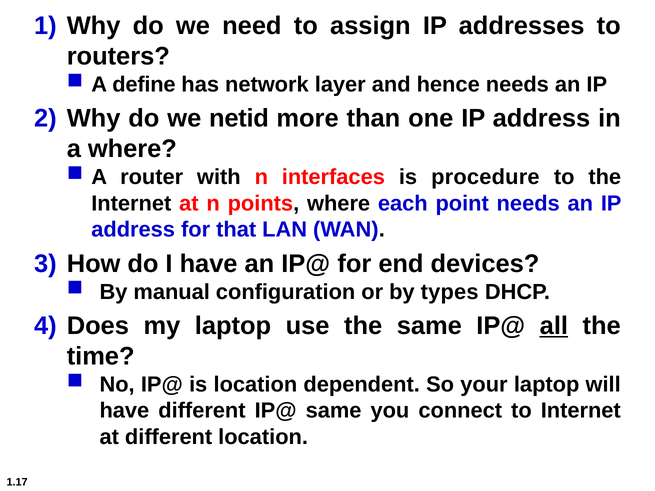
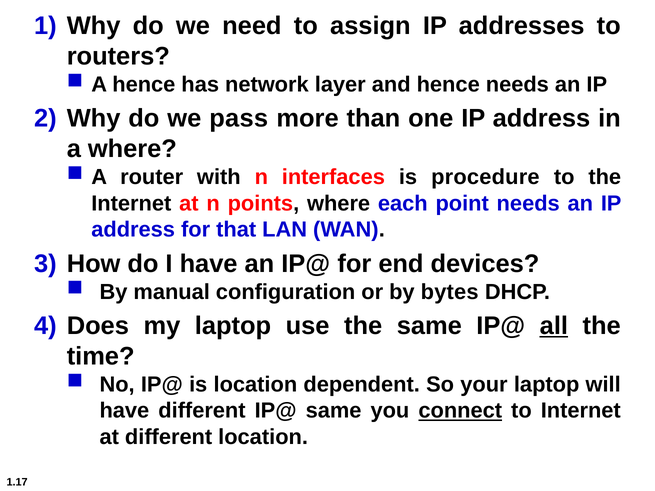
A define: define -> hence (144, 84)
netid: netid -> pass (239, 119)
types: types -> bytes (450, 292)
connect underline: none -> present (460, 411)
